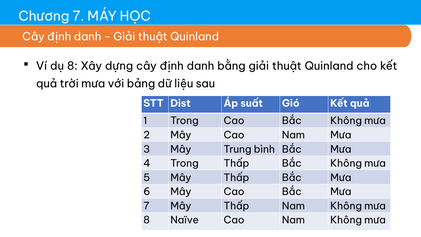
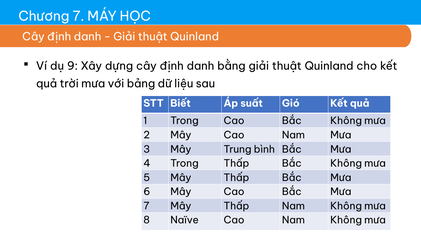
dụ 8: 8 -> 9 (72, 66)
Dist: Dist -> Biết (181, 103)
